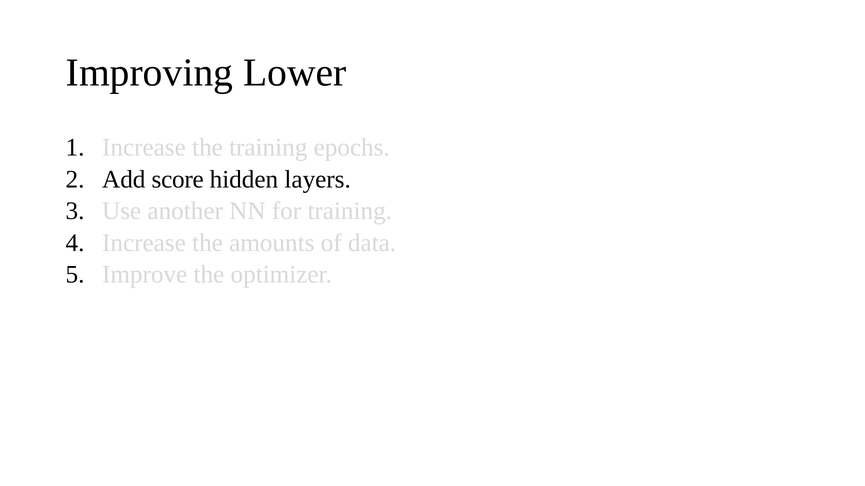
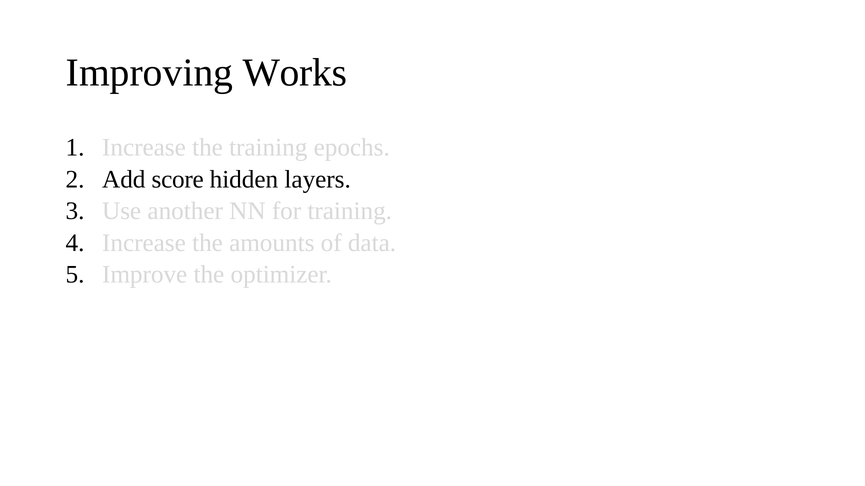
Lower: Lower -> Works (295, 73)
